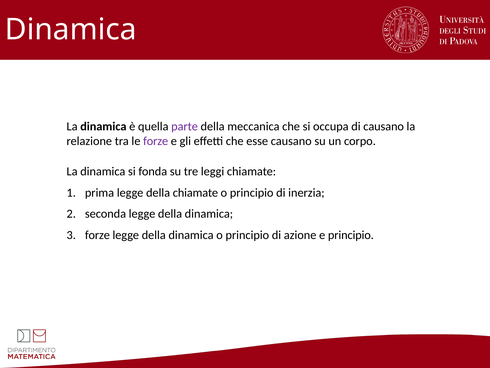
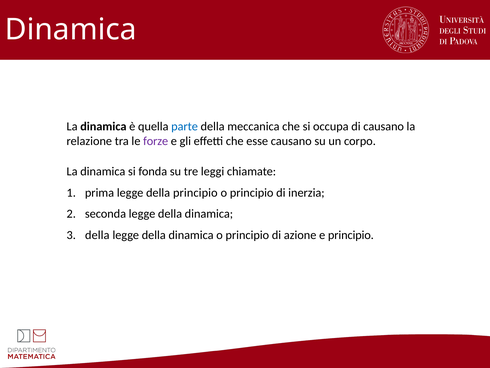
parte colour: purple -> blue (185, 126)
della chiamate: chiamate -> principio (195, 192)
forze: forze -> della (97, 235)
